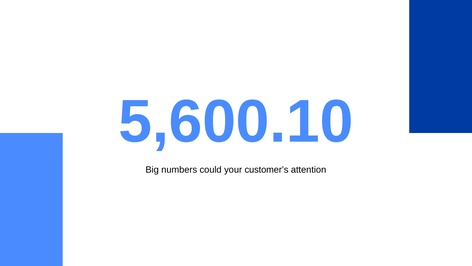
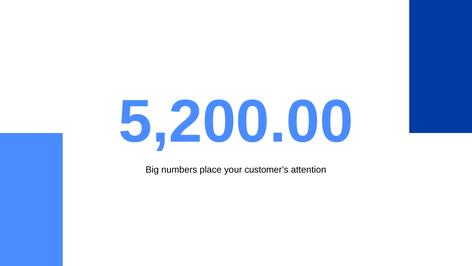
5,600.10: 5,600.10 -> 5,200.00 (236, 122)
could: could -> place (211, 169)
